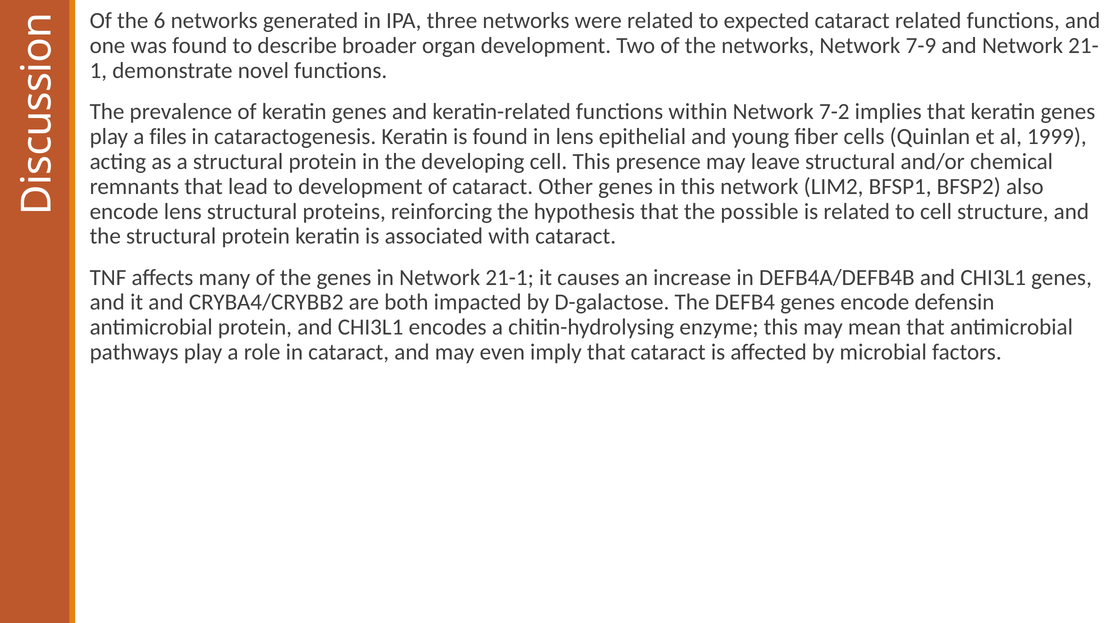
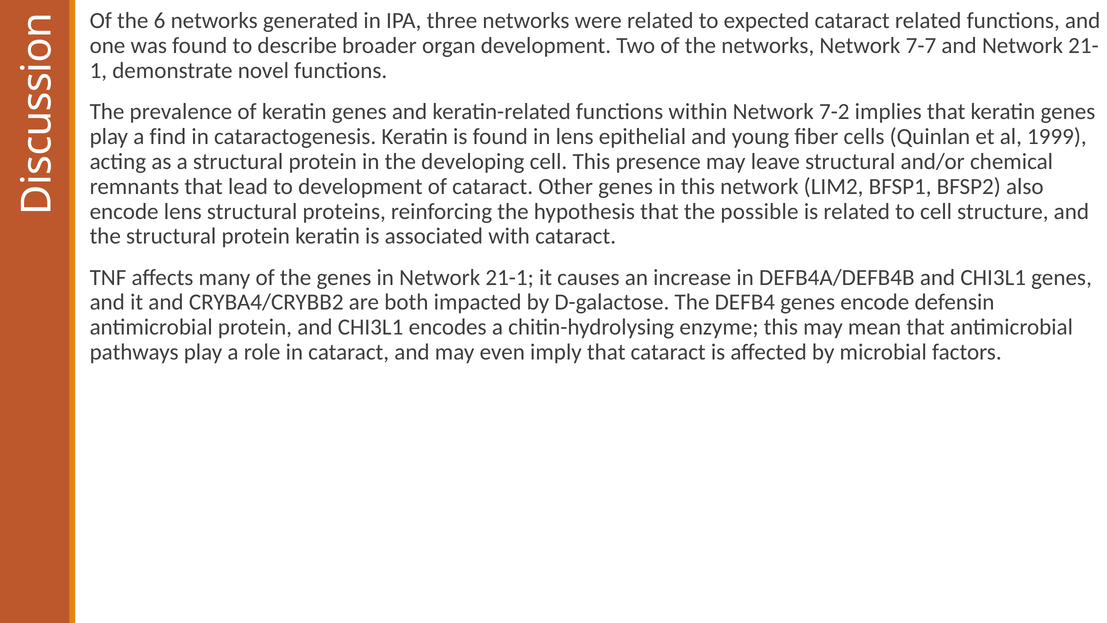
7-9: 7-9 -> 7-7 (921, 46)
files: files -> find (168, 137)
